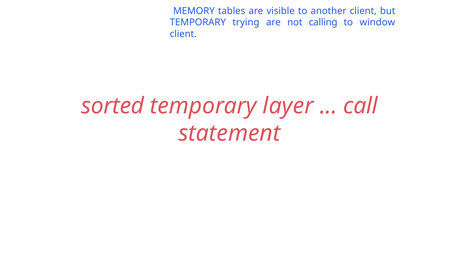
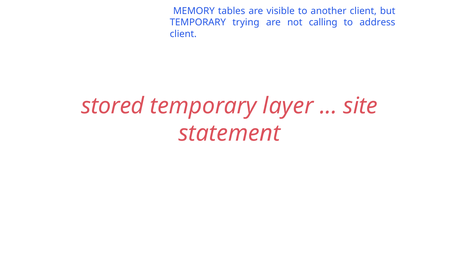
window: window -> address (377, 22)
sorted: sorted -> stored (113, 106)
call: call -> site (361, 106)
